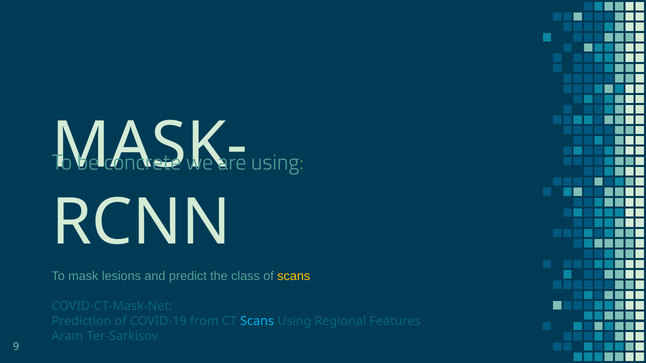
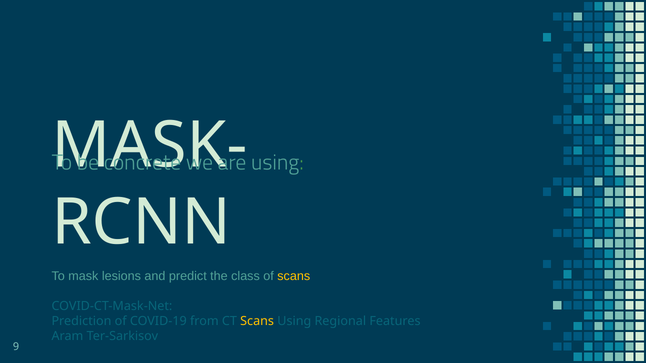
Scans colour: light blue -> yellow (257, 321)
